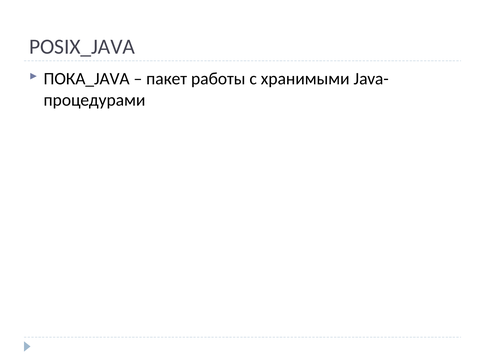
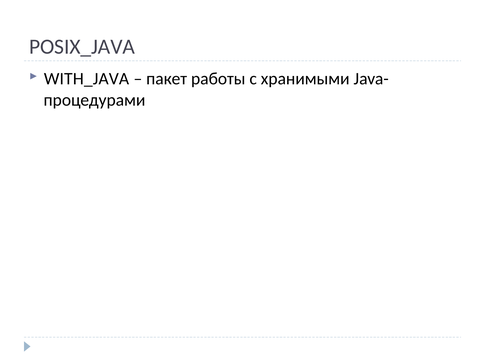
ПОКА_JAVA: ПОКА_JAVA -> WITH_JAVA (86, 79)
